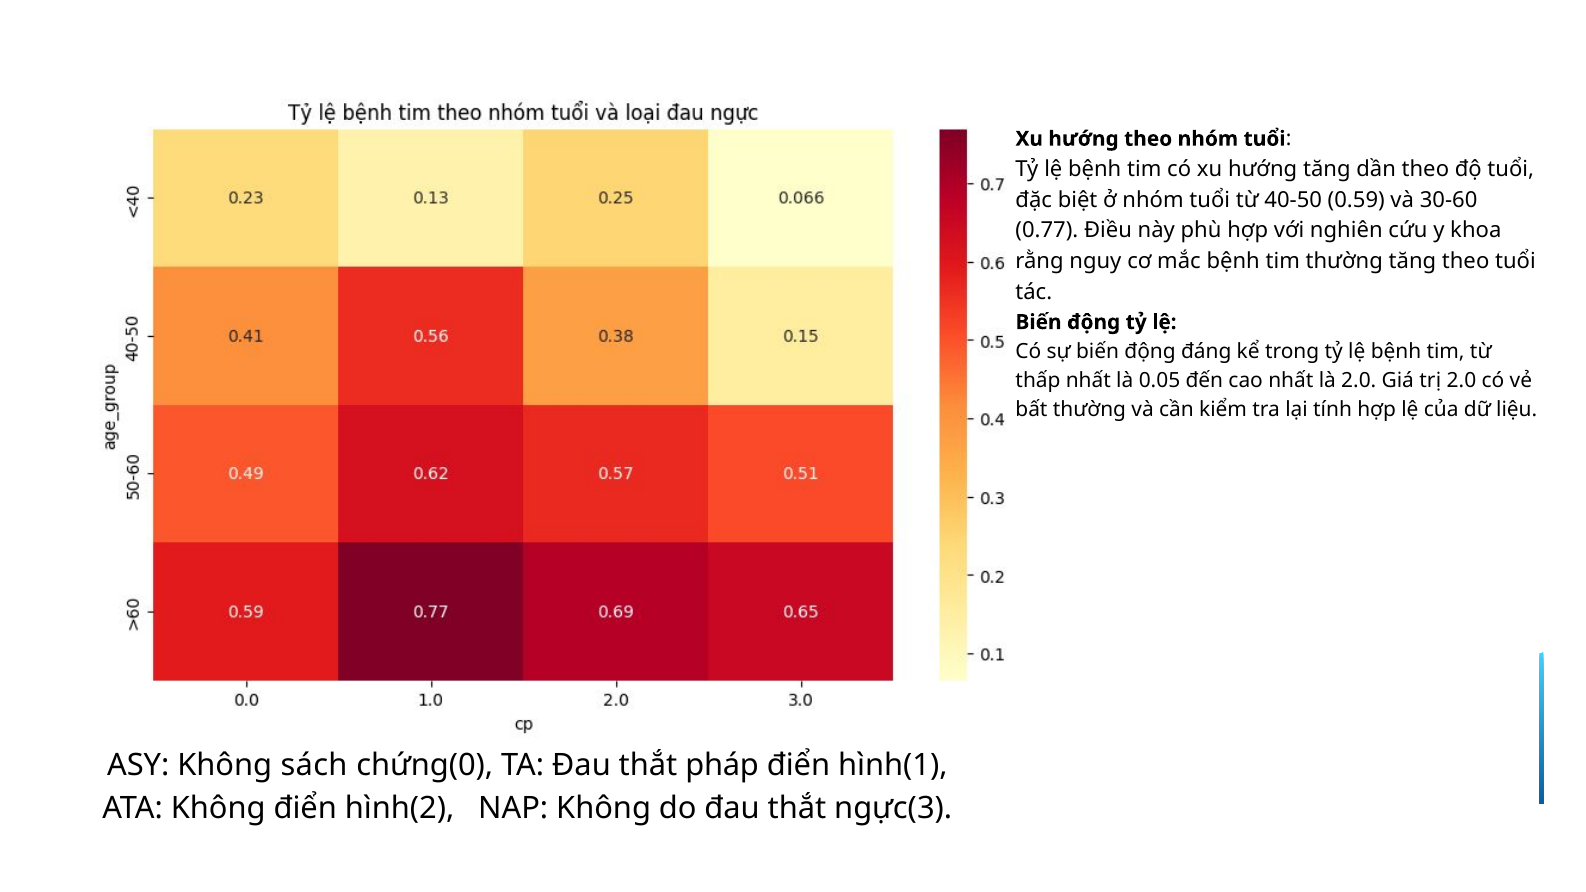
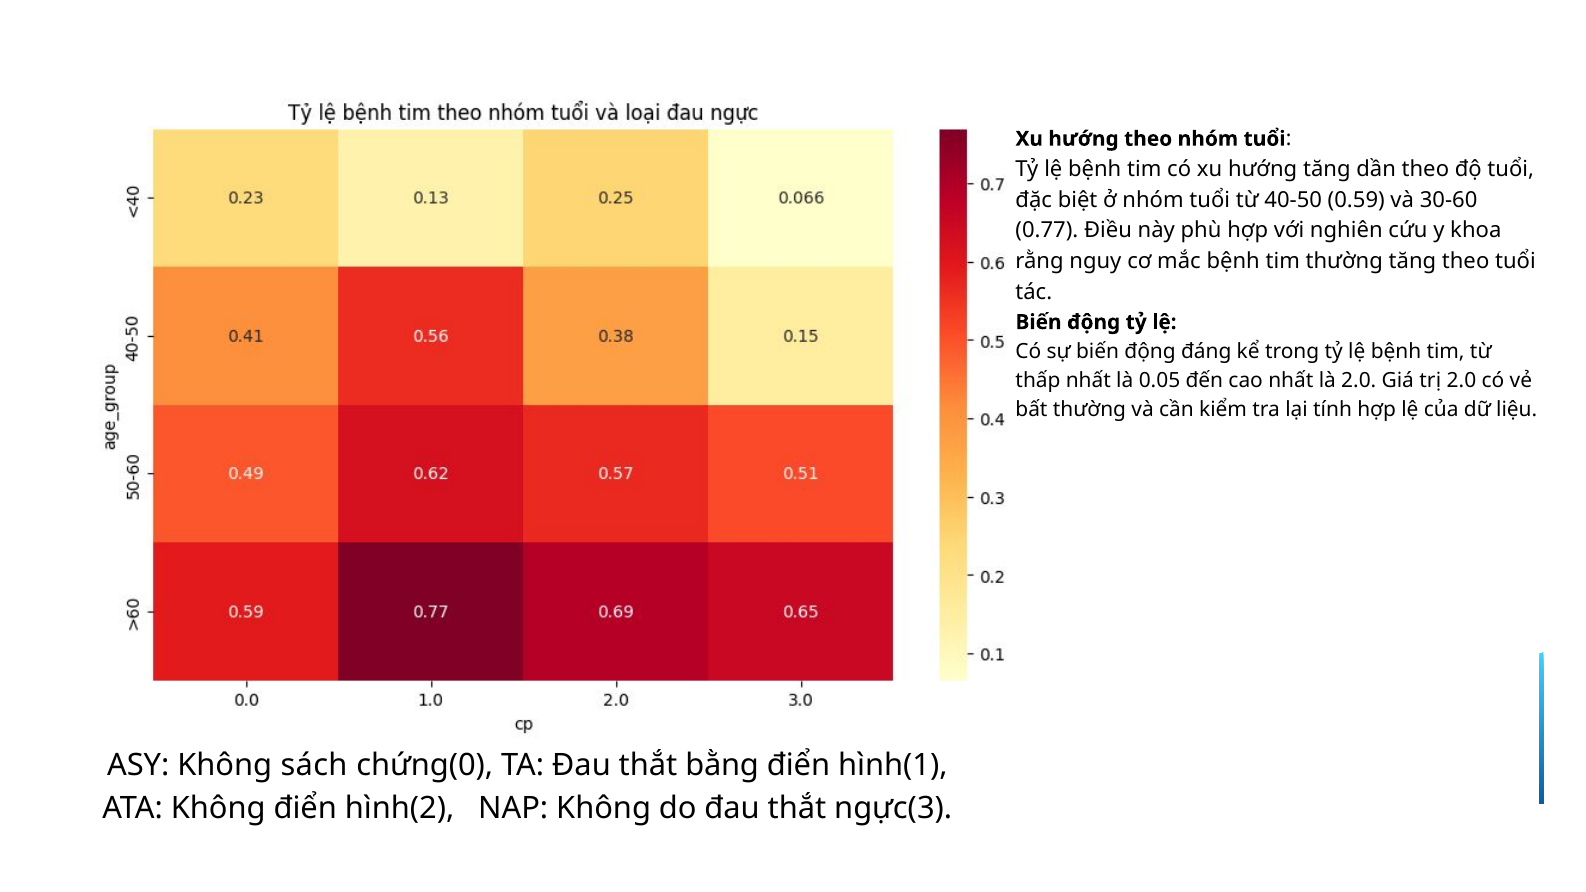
pháp: pháp -> bằng (722, 766)
